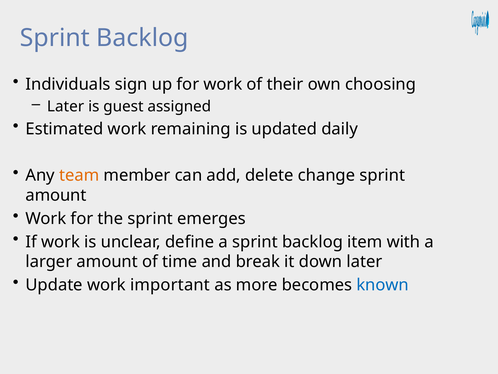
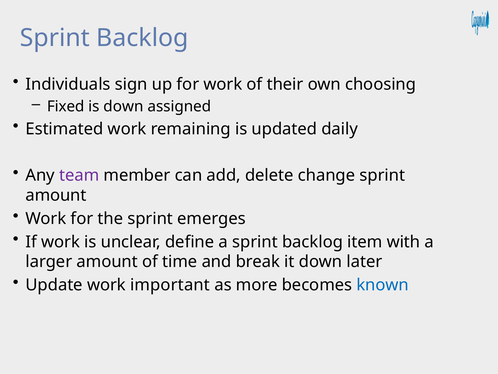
Later: Later -> Fixed (66, 106)
is guest: guest -> down (123, 106)
team colour: orange -> purple (79, 175)
